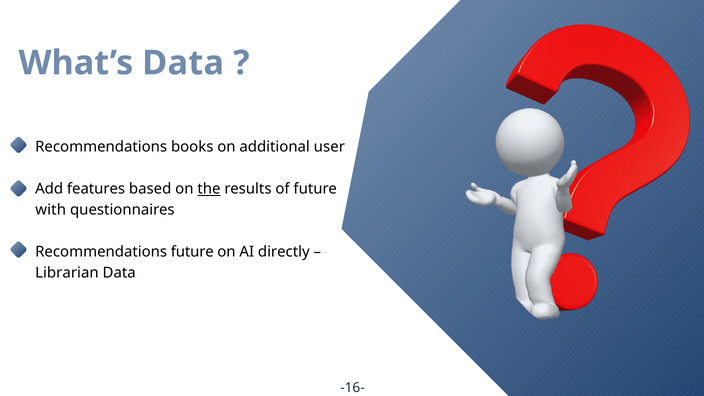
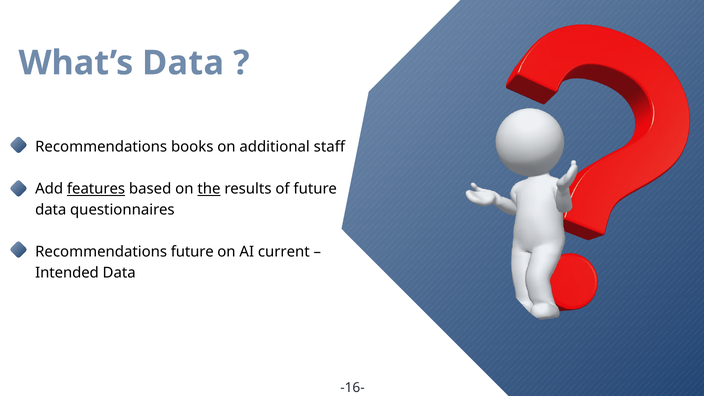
user: user -> staff (329, 147)
features underline: none -> present (96, 189)
with: with -> data (51, 210)
directly: directly -> current (284, 252)
Librarian: Librarian -> Intended (67, 273)
